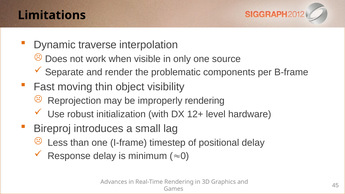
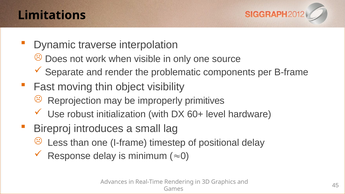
improperly rendering: rendering -> primitives (205, 101)
12+: 12+ -> 60+ (195, 114)
